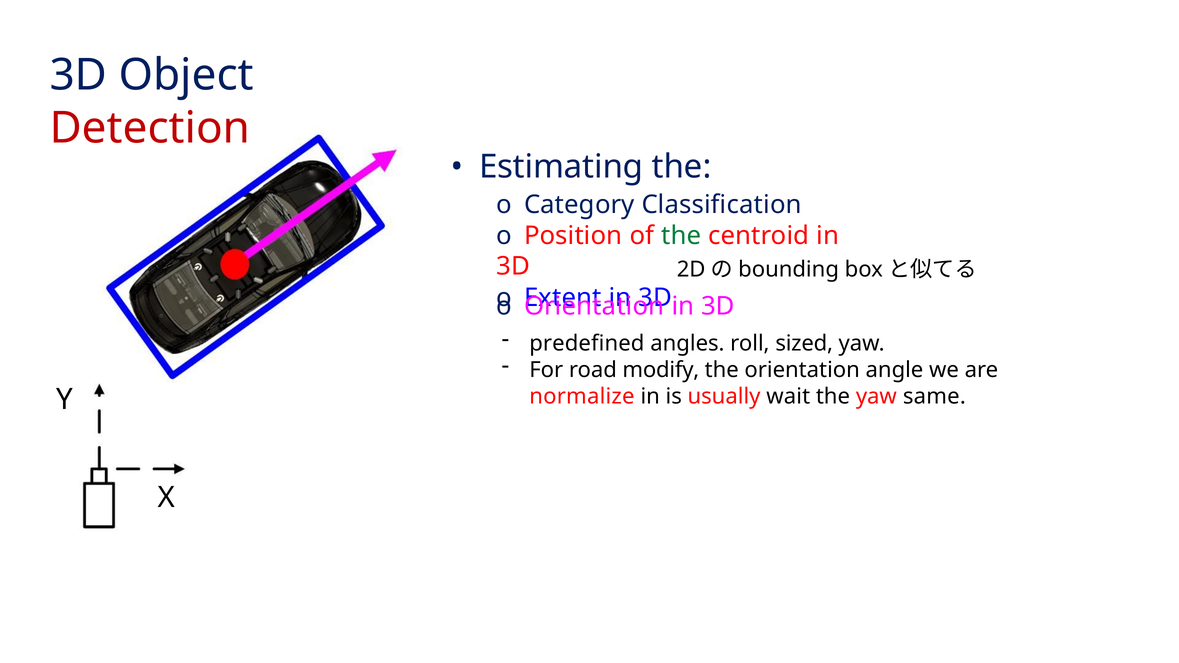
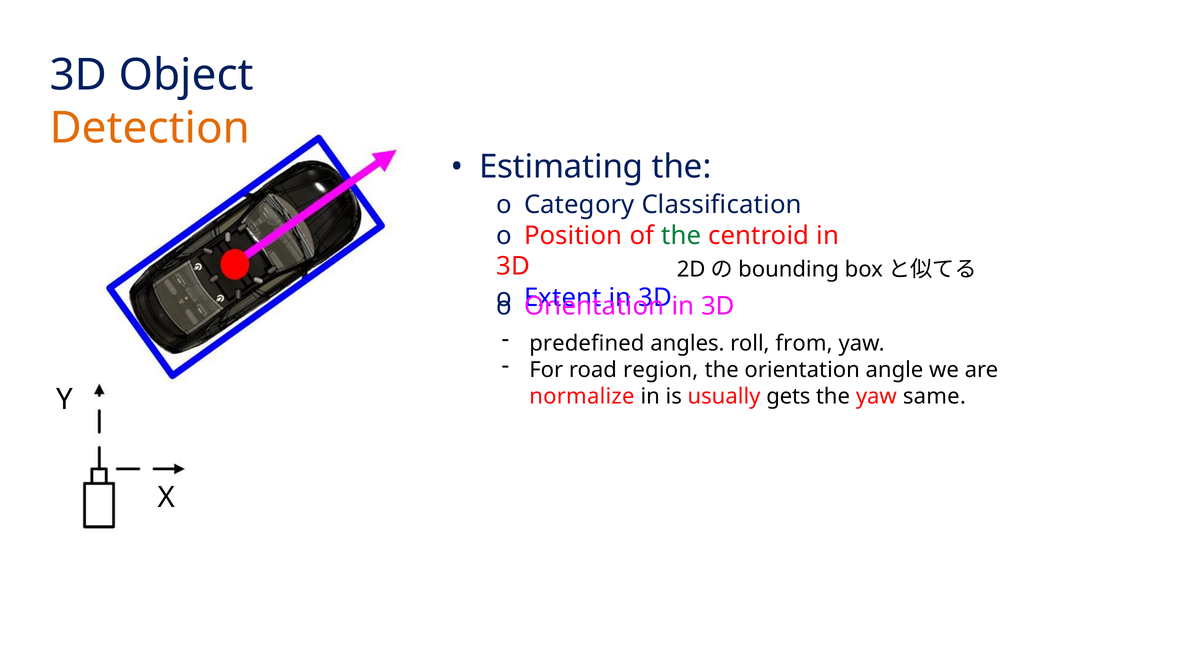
Detection colour: red -> orange (150, 128)
sized: sized -> from (804, 343)
modify: modify -> region (661, 370)
wait: wait -> gets (788, 396)
